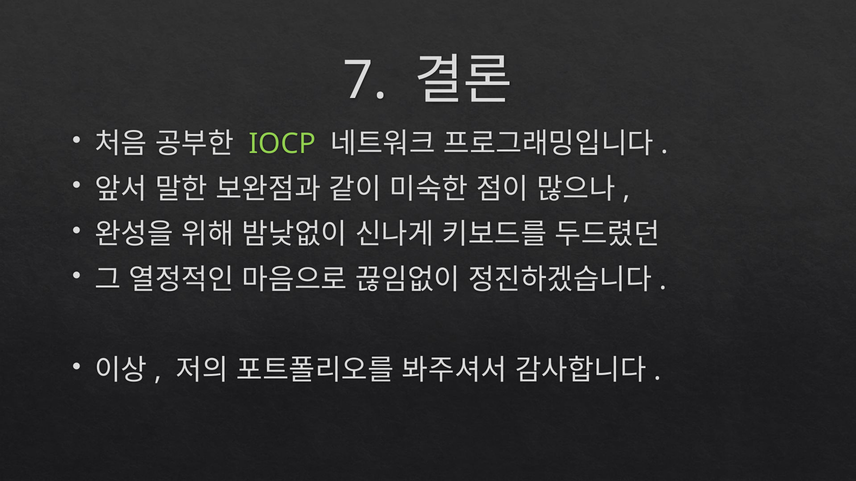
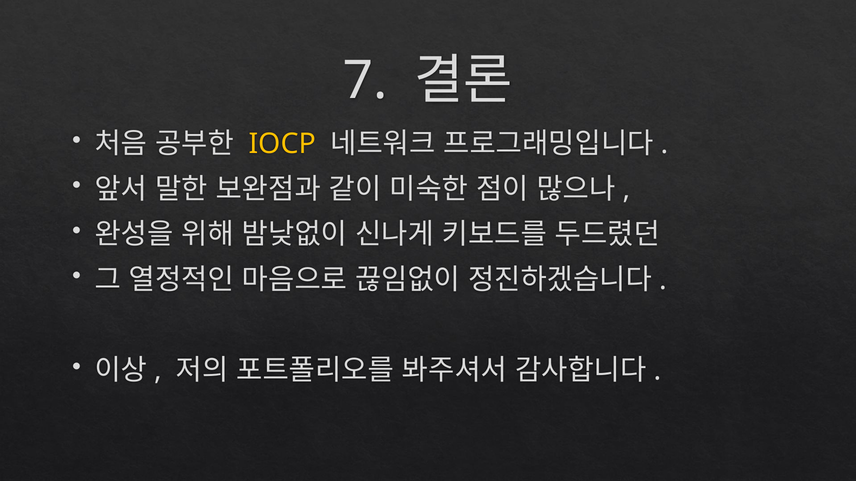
IOCP colour: light green -> yellow (282, 144)
